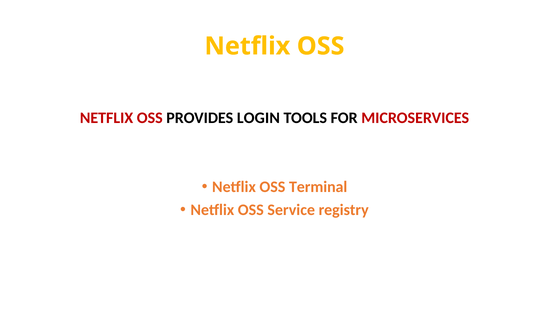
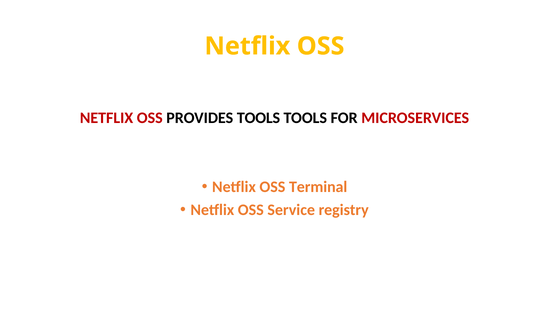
PROVIDES LOGIN: LOGIN -> TOOLS (258, 118)
